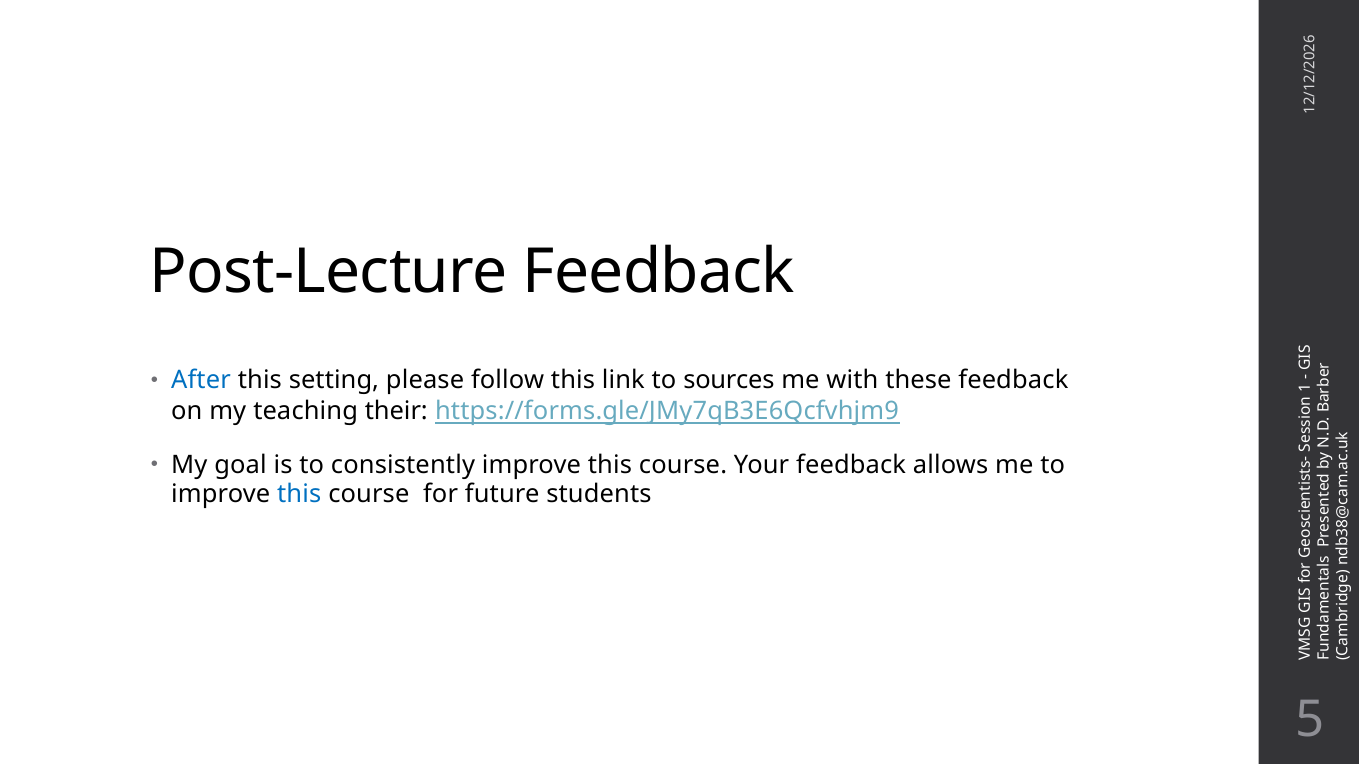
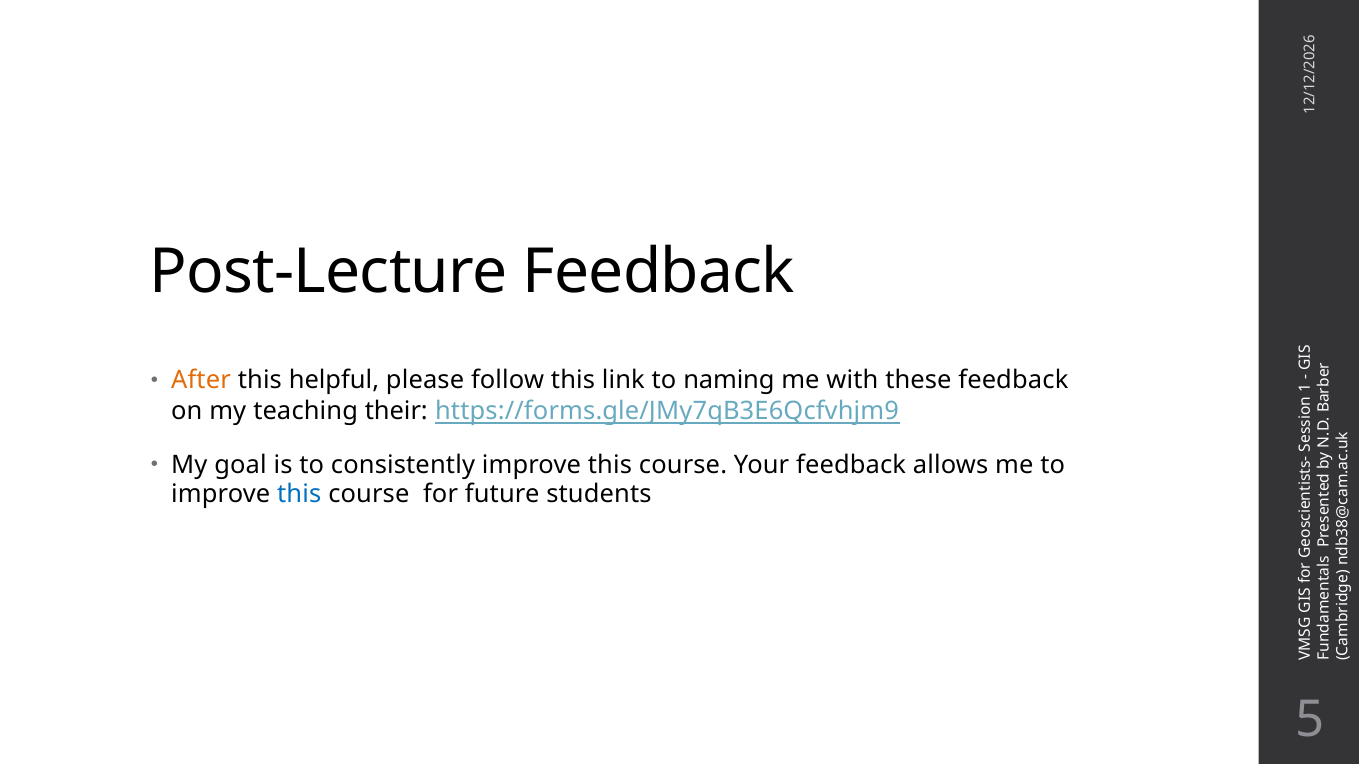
After colour: blue -> orange (201, 380)
setting: setting -> helpful (334, 380)
sources: sources -> naming (729, 380)
